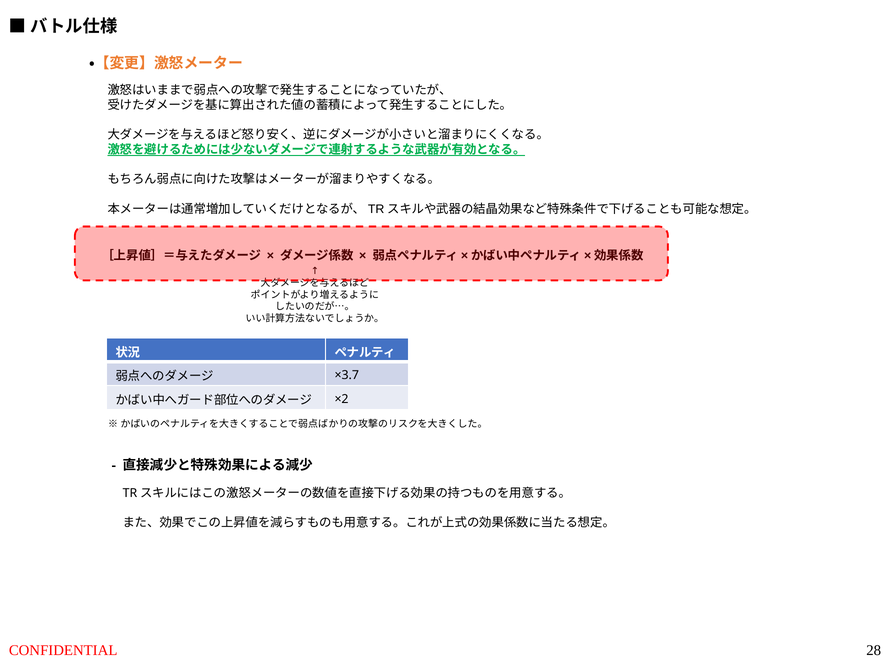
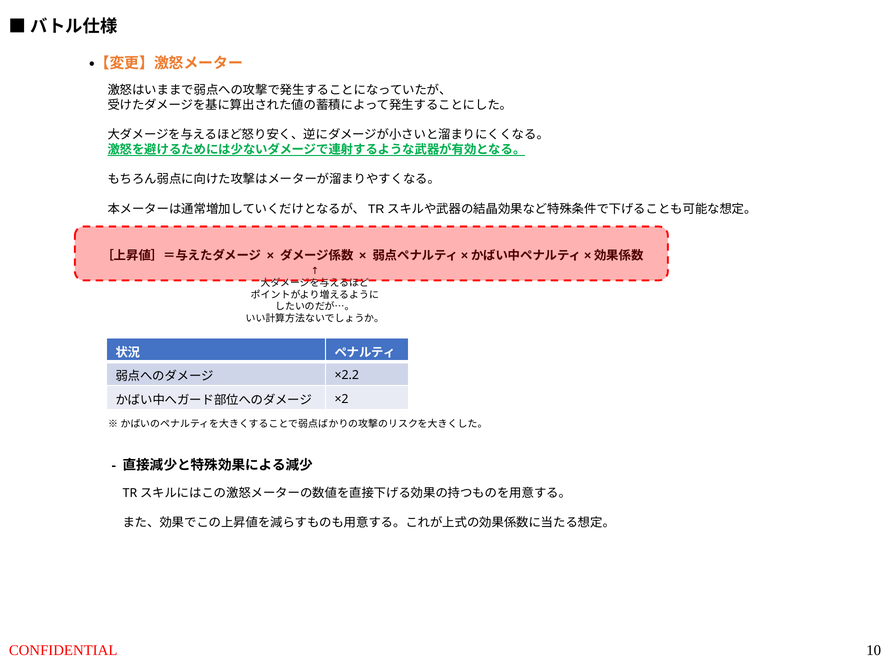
×3.7: ×3.7 -> ×2.2 (347, 376)
28: 28 -> 10 (874, 651)
